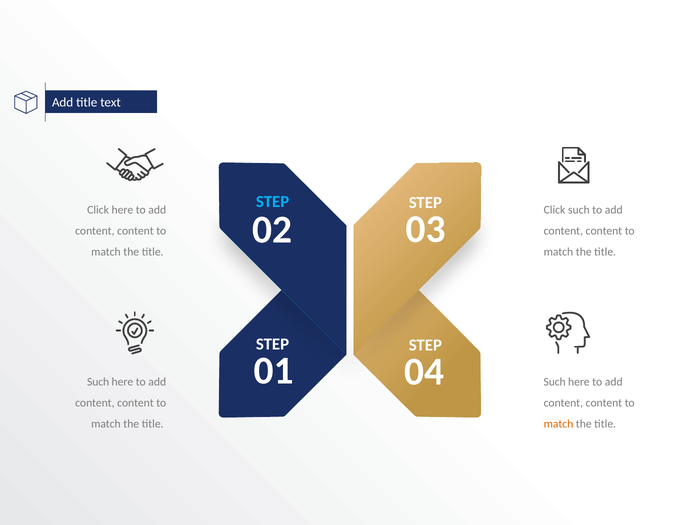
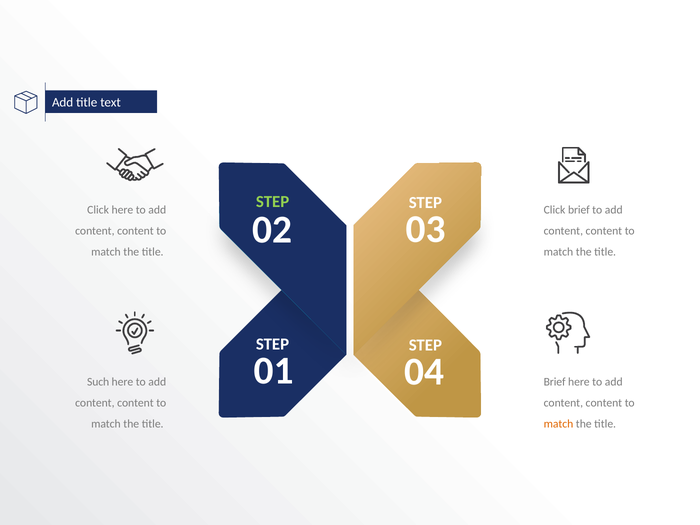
STEP colour: light blue -> light green (273, 202)
Click such: such -> brief (579, 210)
Such: Such -> Brief (555, 382)
